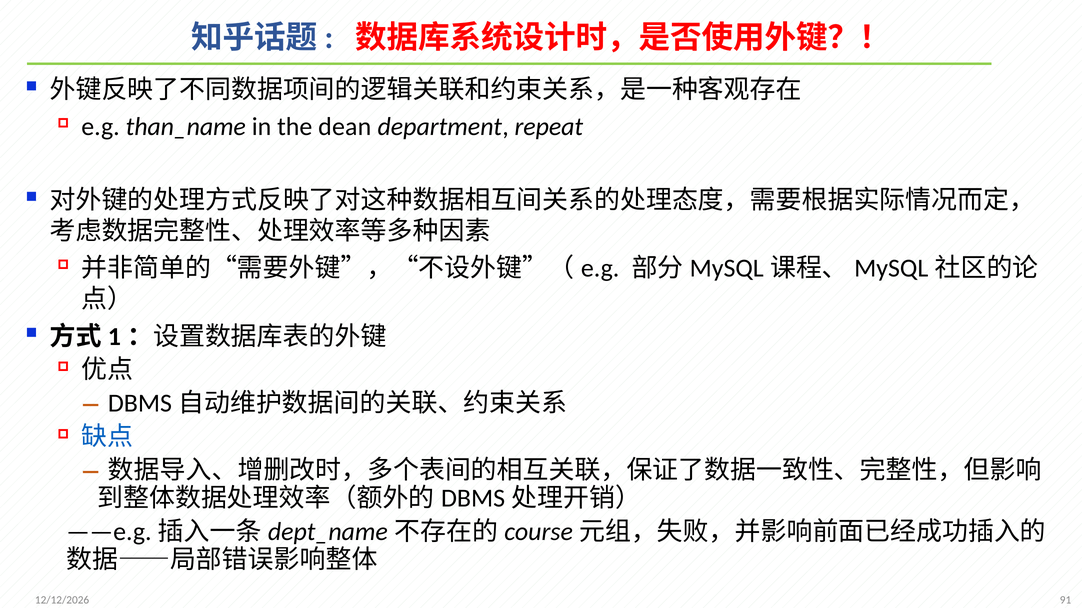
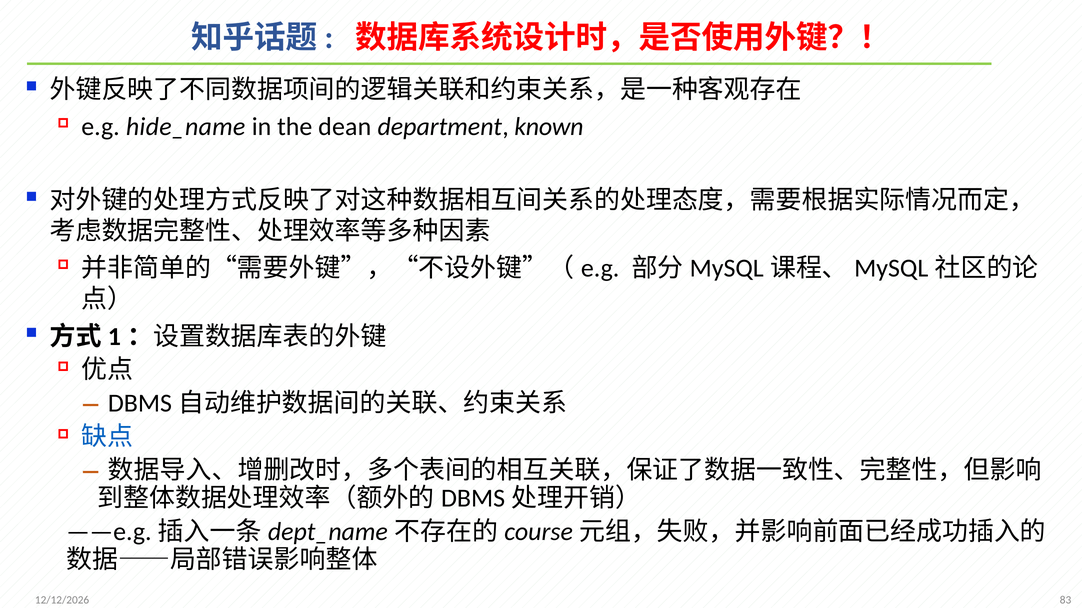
than_name: than_name -> hide_name (186, 127)
repeat: repeat -> known (549, 127)
91: 91 -> 83 (1066, 601)
